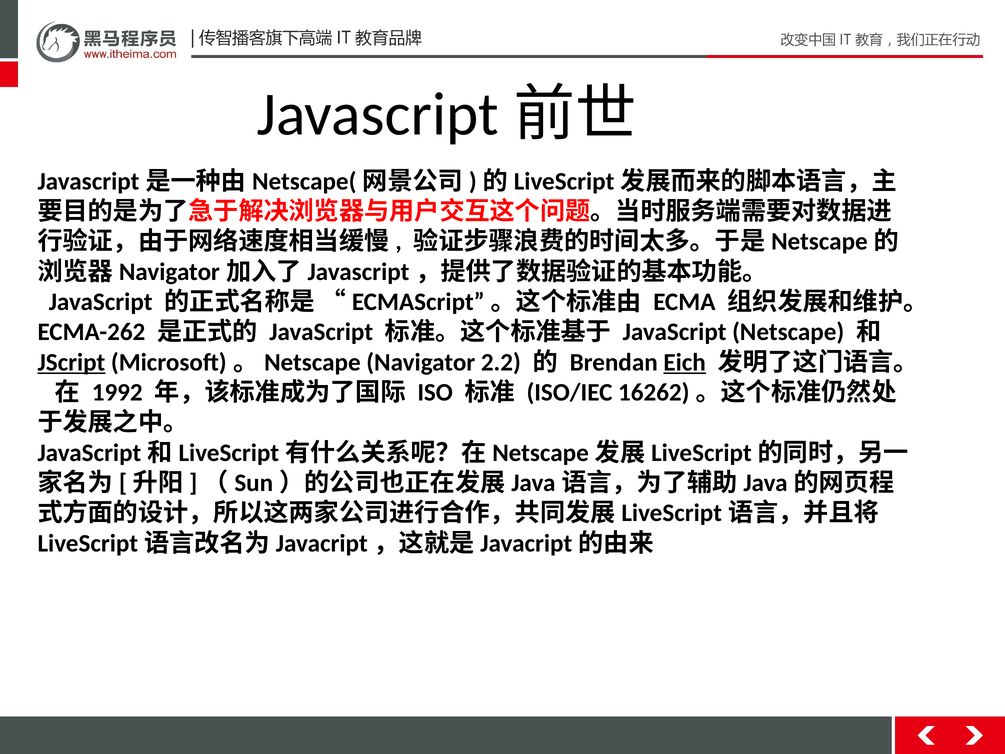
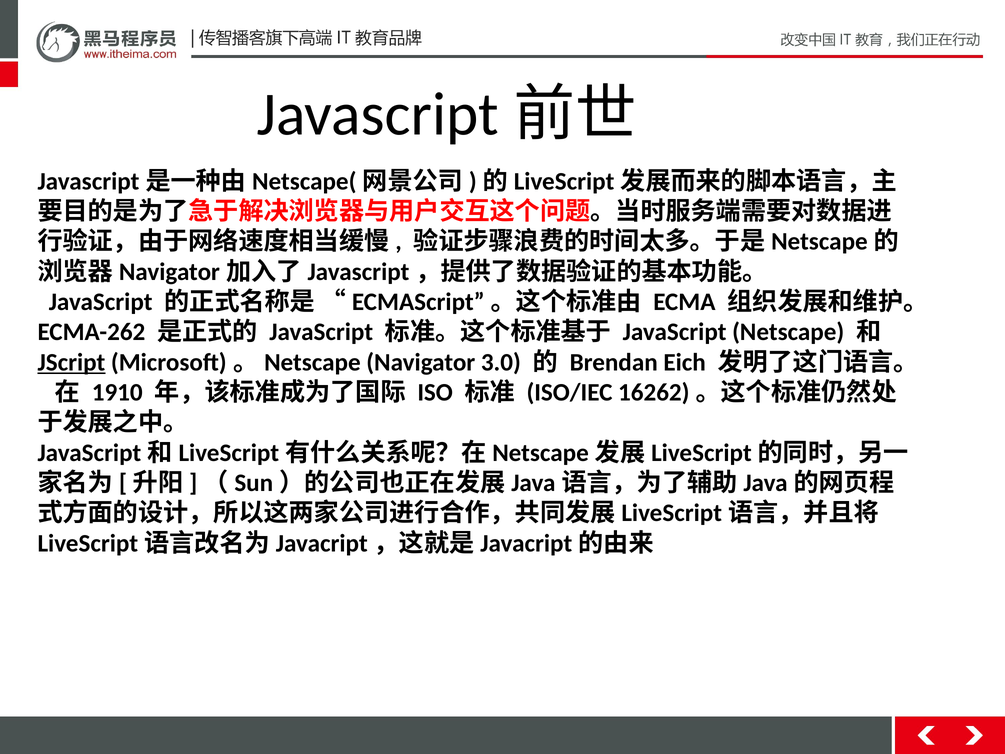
2.2: 2.2 -> 3.0 (501, 362)
Eich underline: present -> none (685, 362)
1992: 1992 -> 1910 (117, 392)
